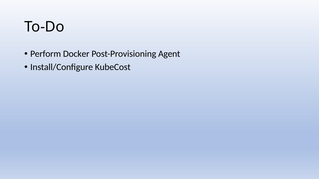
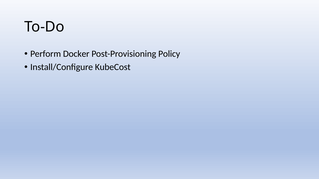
Agent: Agent -> Policy (169, 54)
